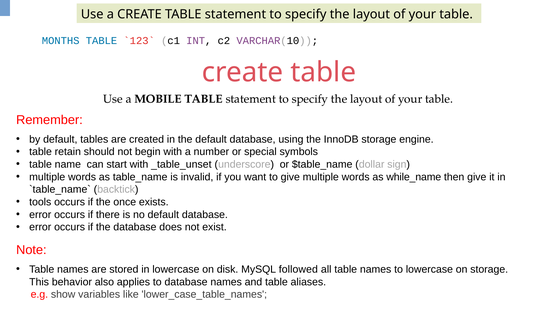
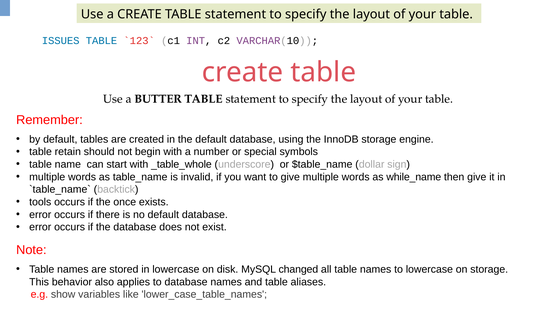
MONTHS: MONTHS -> ISSUES (61, 41)
MOBILE: MOBILE -> BUTTER (158, 99)
_table_unset: _table_unset -> _table_whole (181, 164)
followed: followed -> changed (298, 269)
